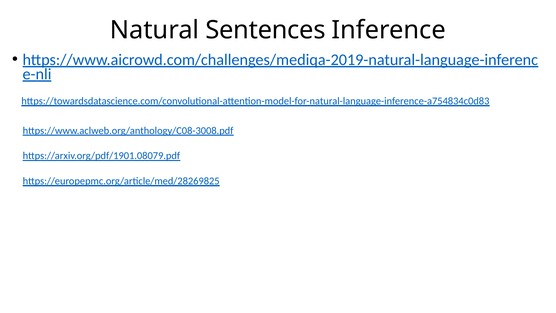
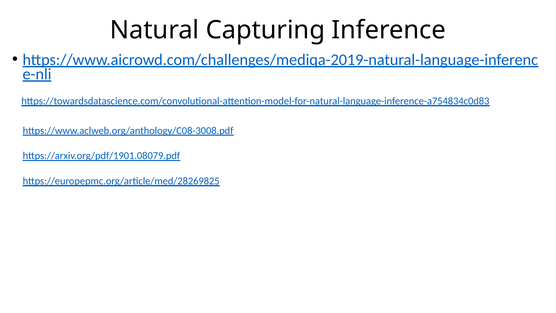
Sentences: Sentences -> Capturing (265, 30)
